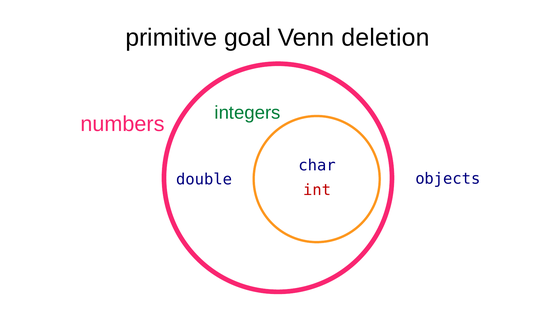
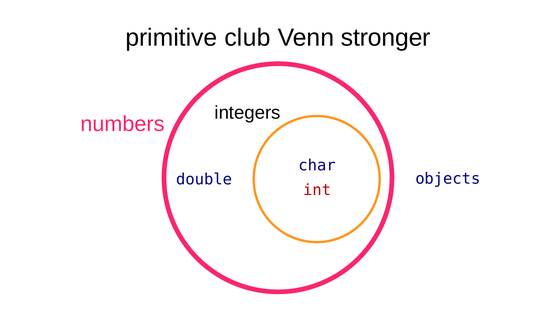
goal: goal -> club (247, 37)
deletion: deletion -> stronger (386, 37)
integers colour: green -> black (248, 113)
